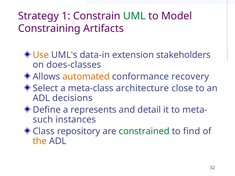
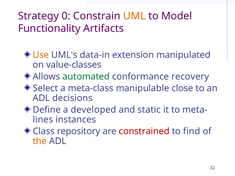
1: 1 -> 0 (66, 16)
UML colour: green -> orange (134, 16)
Constraining: Constraining -> Functionality (49, 29)
stakeholders: stakeholders -> manipulated (183, 55)
does-classes: does-classes -> value-classes (74, 65)
automated colour: orange -> green (86, 77)
architecture: architecture -> manipulable (143, 88)
represents: represents -> developed (93, 110)
detail: detail -> static (149, 110)
such: such -> lines (43, 120)
constrained colour: green -> red (144, 131)
